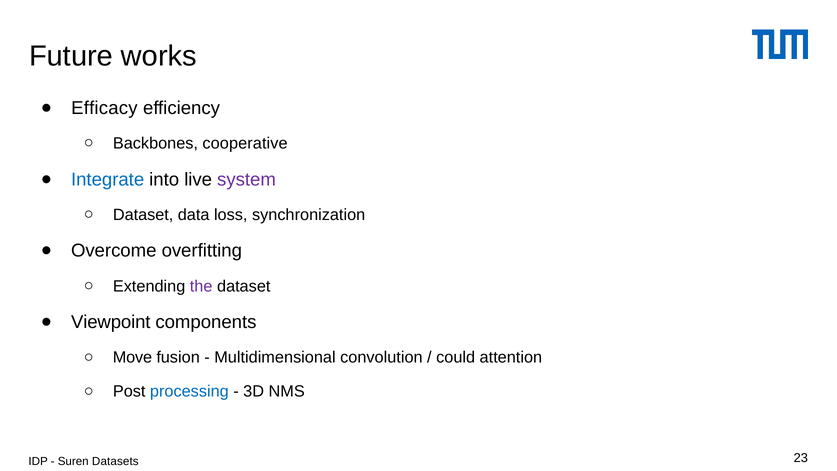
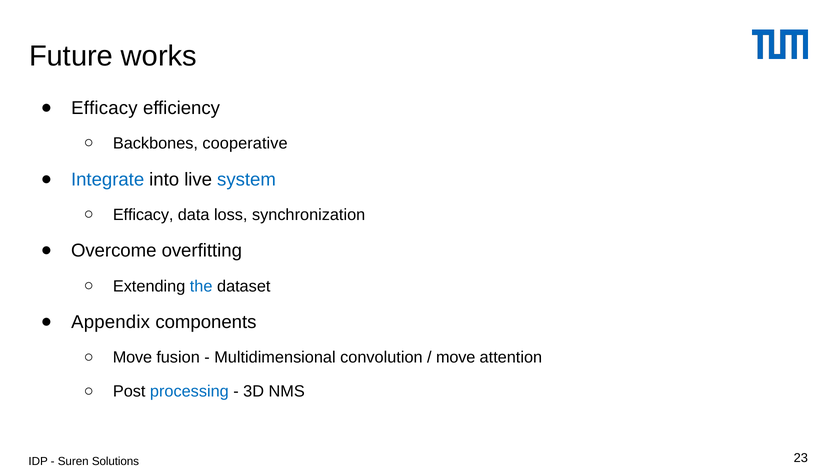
system colour: purple -> blue (247, 179)
Dataset: Dataset -> Efficacy (143, 215)
the colour: purple -> blue (201, 286)
Viewpoint: Viewpoint -> Appendix (111, 322)
could: could -> move (456, 357)
Datasets: Datasets -> Solutions (115, 461)
